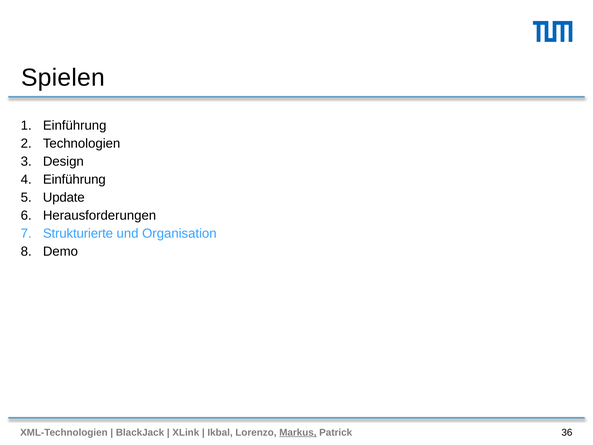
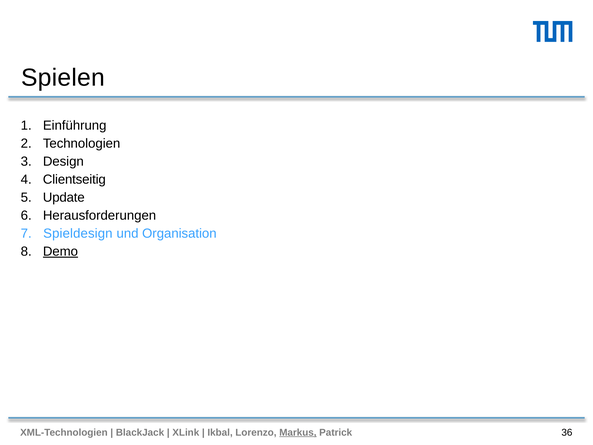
Einführung: Einführung -> Clientseitig (74, 179)
Strukturierte: Strukturierte -> Spieldesign (78, 233)
Demo underline: none -> present (60, 251)
